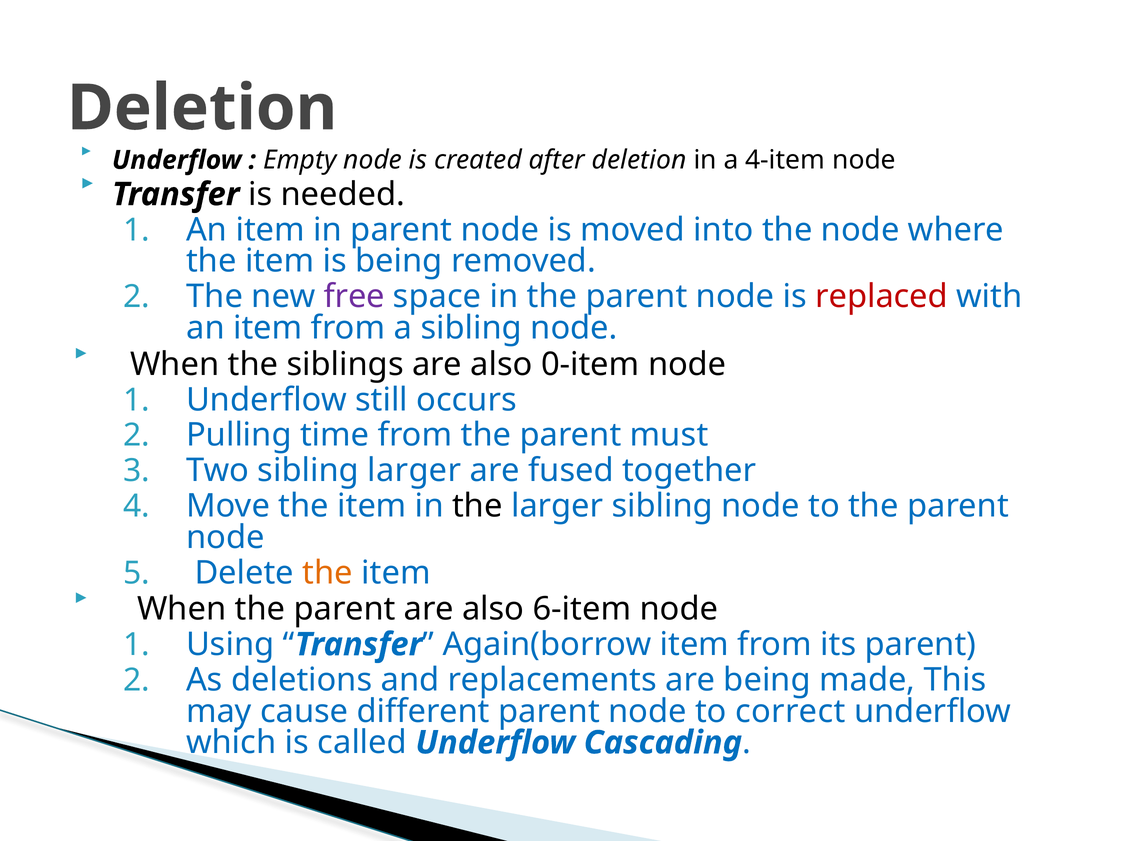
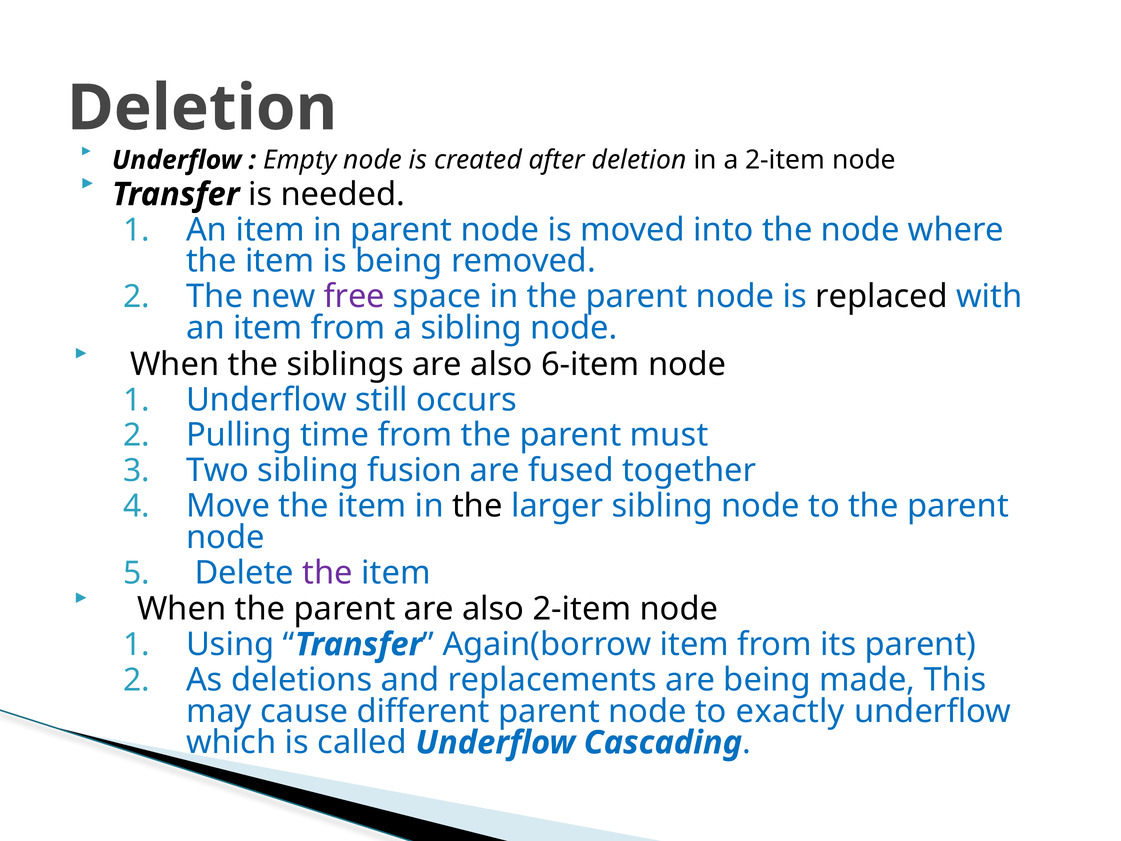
a 4-item: 4-item -> 2-item (785, 160)
replaced colour: red -> black (882, 297)
0-item: 0-item -> 6-item (590, 364)
sibling larger: larger -> fusion (414, 470)
the colour: orange -> purple (328, 573)
also 6-item: 6-item -> 2-item (582, 609)
correct: correct -> exactly (790, 711)
